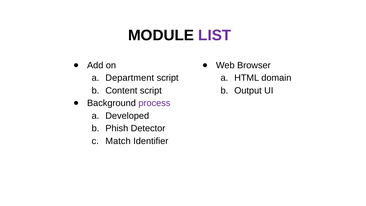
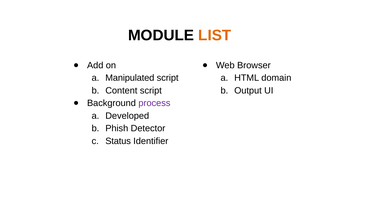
LIST colour: purple -> orange (215, 35)
Department: Department -> Manipulated (130, 78)
Match: Match -> Status (118, 141)
